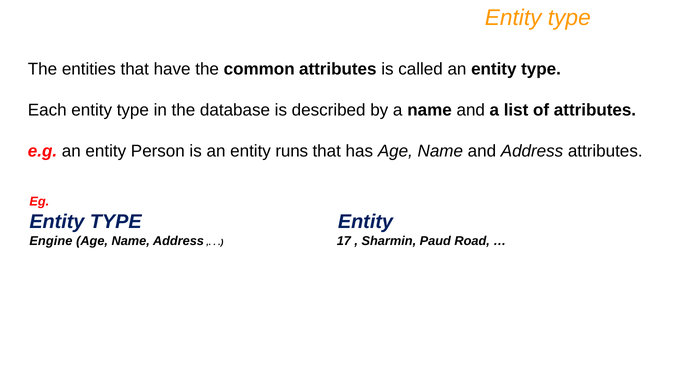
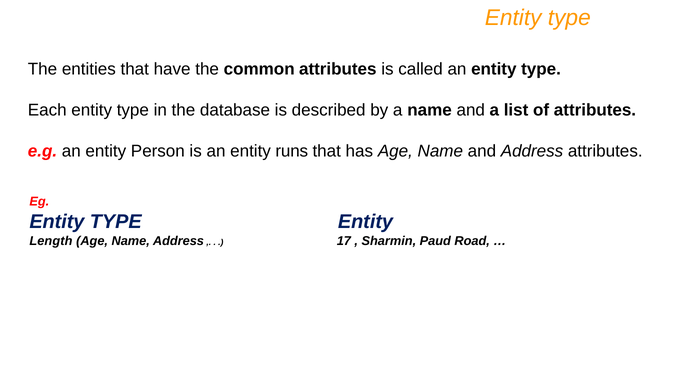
Engine: Engine -> Length (51, 241)
